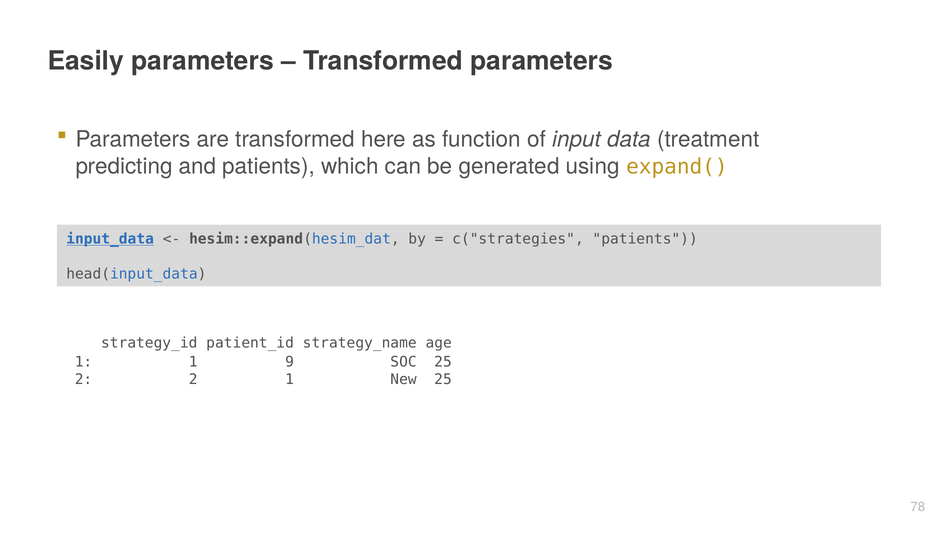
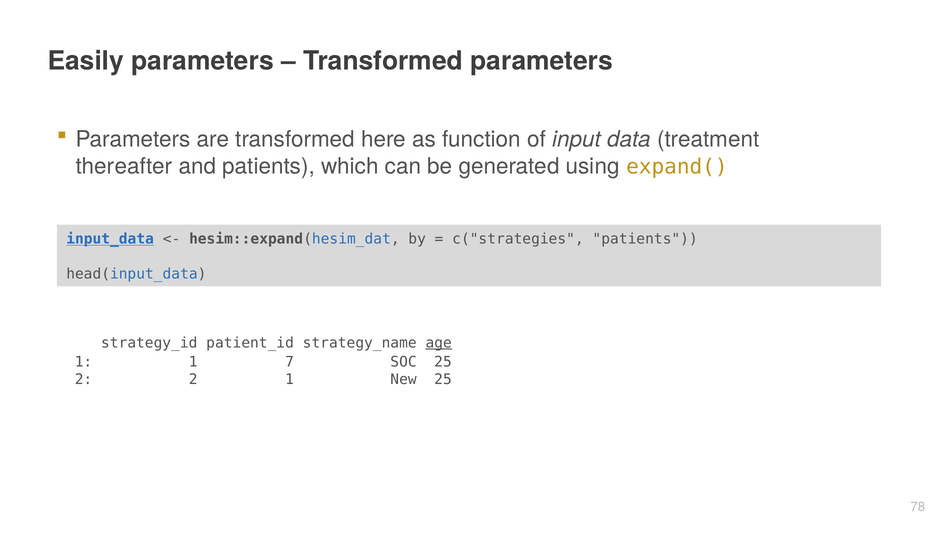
predicting: predicting -> thereafter (124, 166)
age underline: none -> present (439, 343)
9: 9 -> 7 (290, 362)
